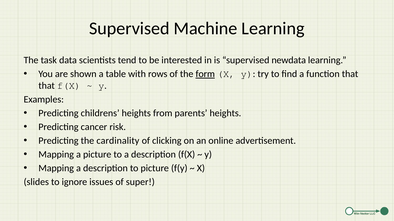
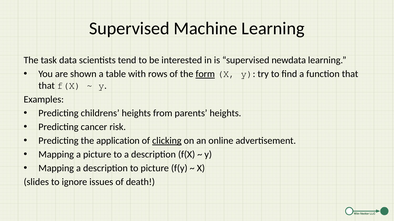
cardinality: cardinality -> application (118, 141)
clicking underline: none -> present (167, 141)
super: super -> death (140, 182)
